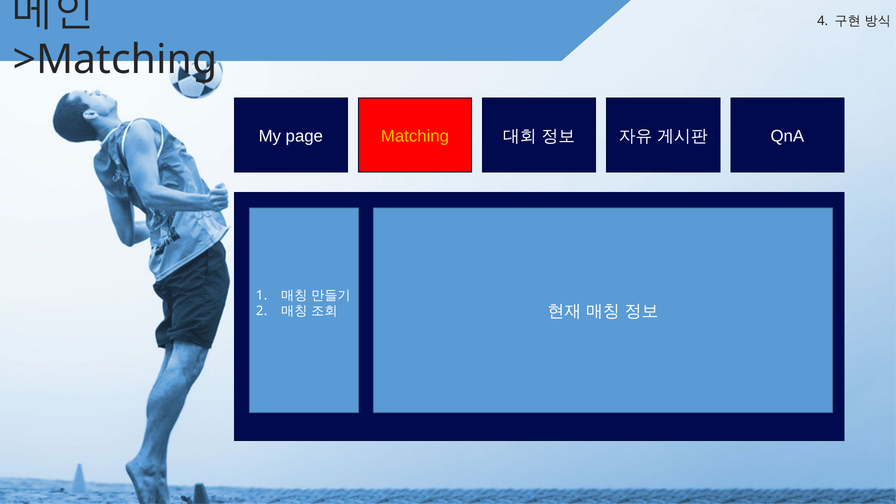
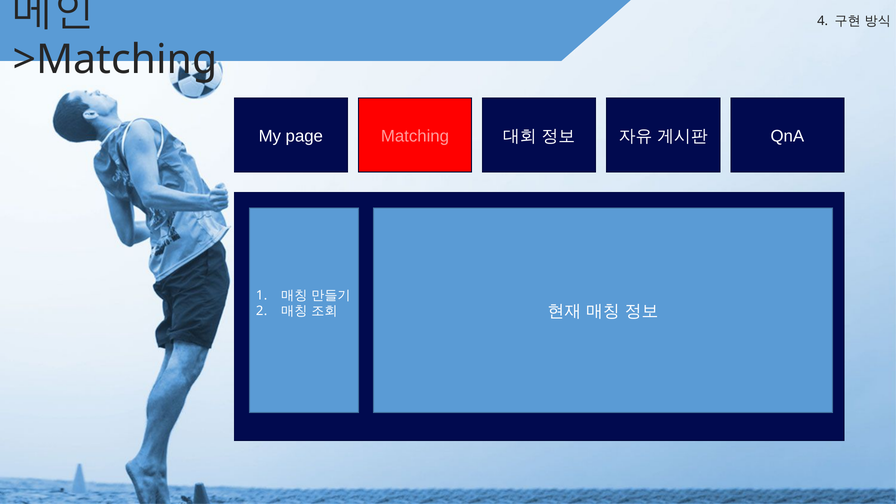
Matching colour: yellow -> pink (415, 136)
